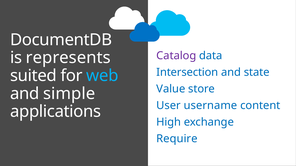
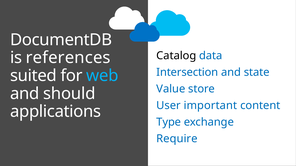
Catalog colour: purple -> black (176, 56)
represents: represents -> references (68, 58)
simple: simple -> should (69, 94)
username: username -> important (210, 106)
High: High -> Type (169, 122)
